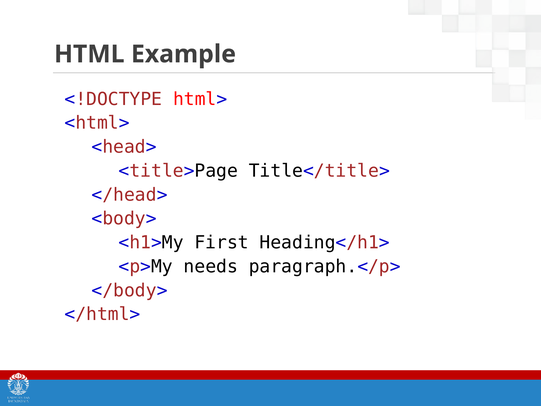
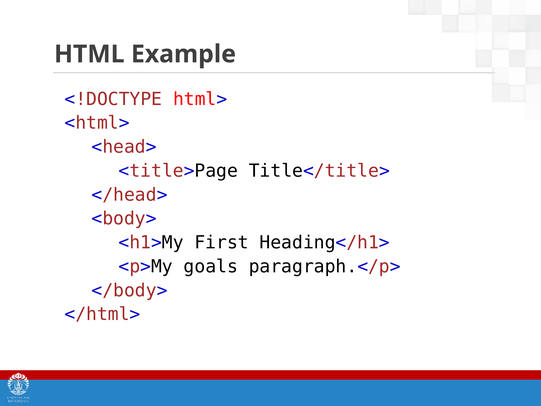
needs: needs -> goals (211, 266)
